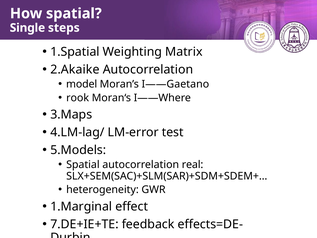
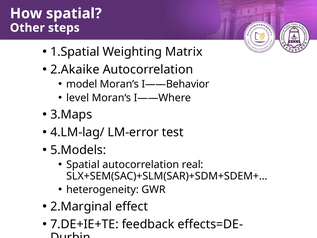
Single: Single -> Other (27, 28)
I——Gaetano: I——Gaetano -> I——Behavior (175, 84)
rook: rook -> level (78, 98)
1.Marginal: 1.Marginal -> 2.Marginal (81, 206)
